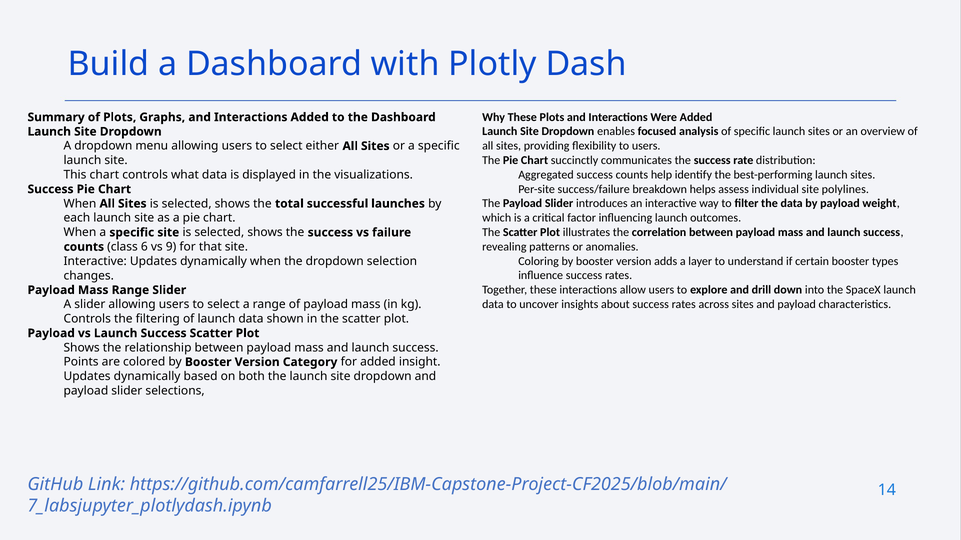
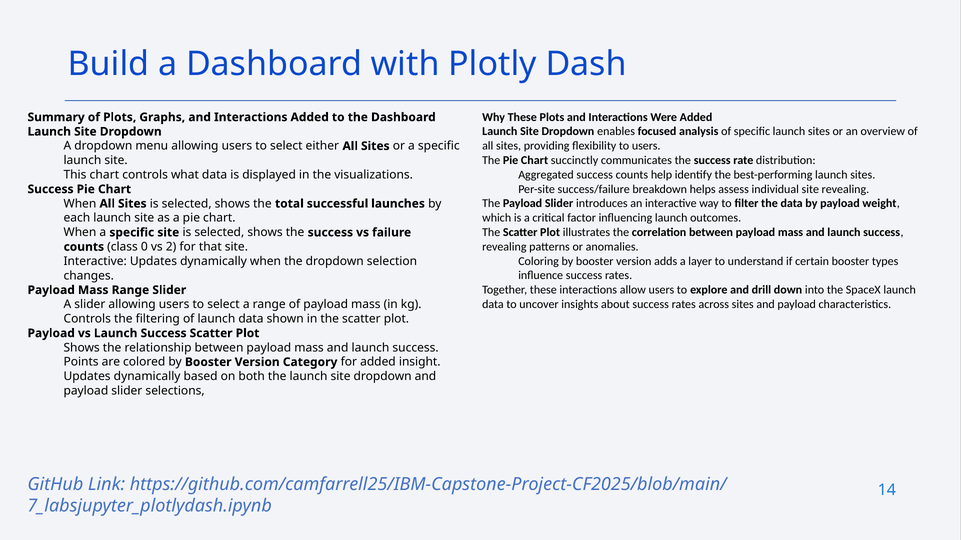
site polylines: polylines -> revealing (845, 189)
6: 6 -> 0 (144, 247)
9: 9 -> 2 (171, 247)
